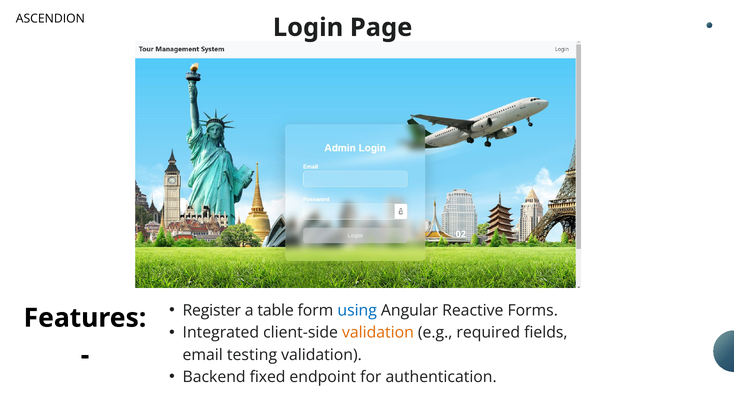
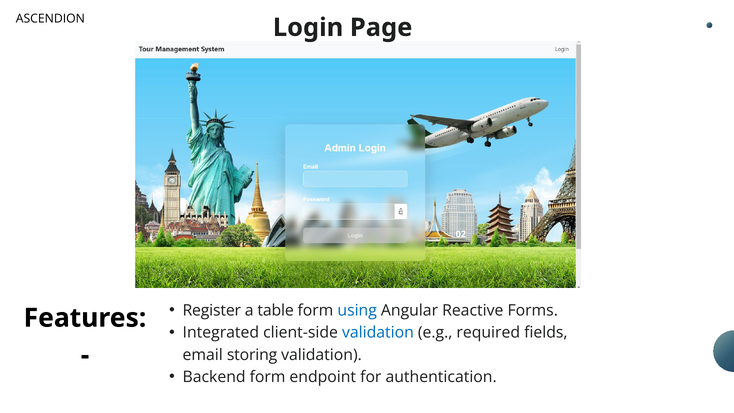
validation colour: orange -> blue (378, 333)
testing: testing -> storing (252, 355)
Backend fixed: fixed -> form (268, 377)
